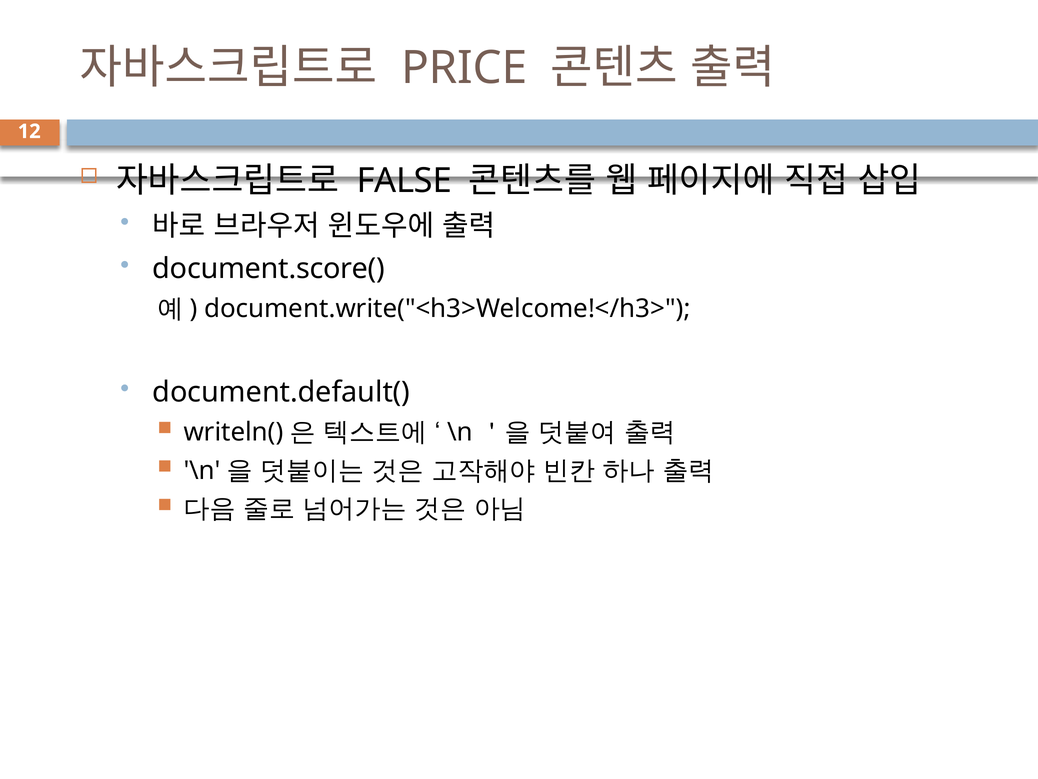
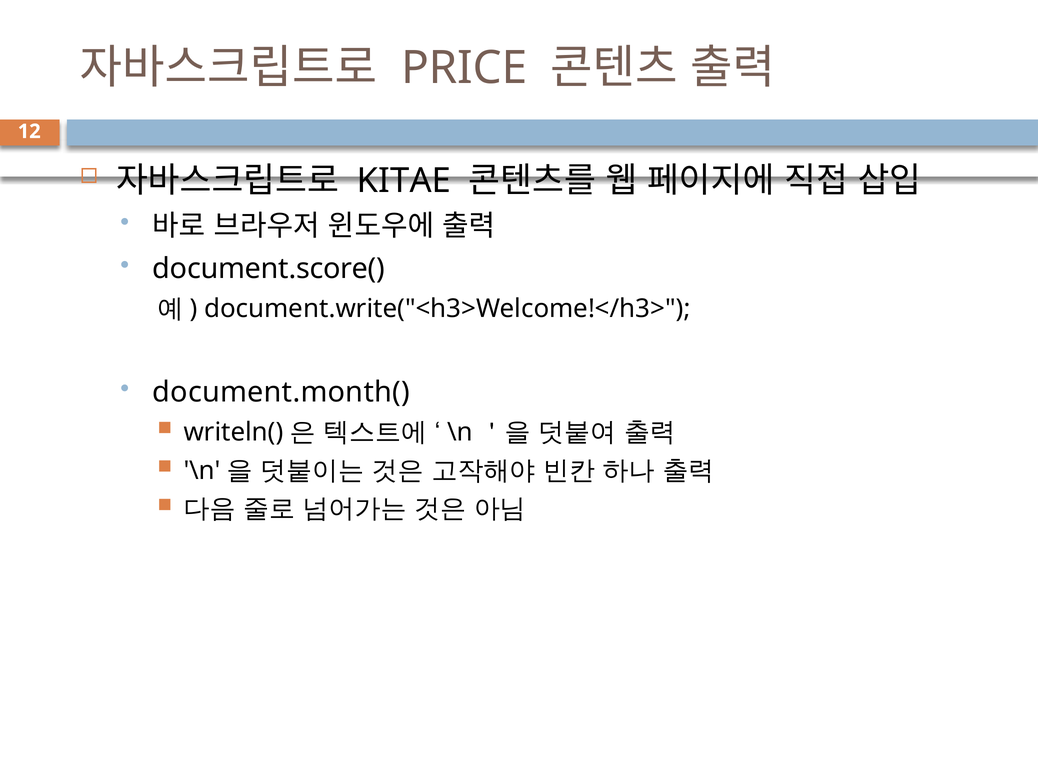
FALSE: FALSE -> KITAE (404, 180)
document.default(: document.default( -> document.month( (281, 392)
